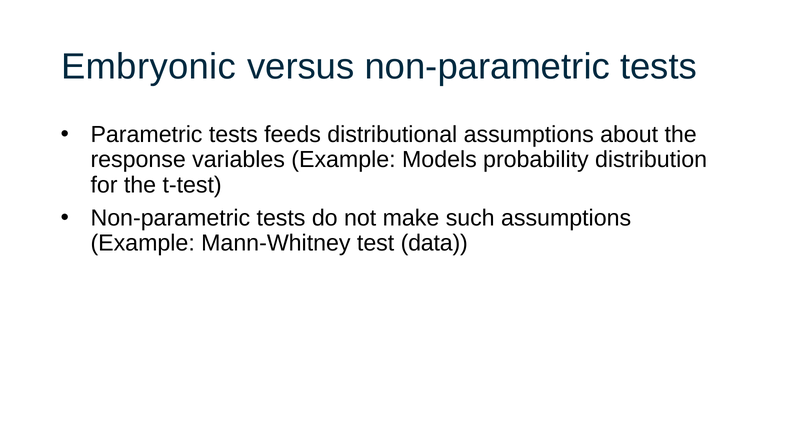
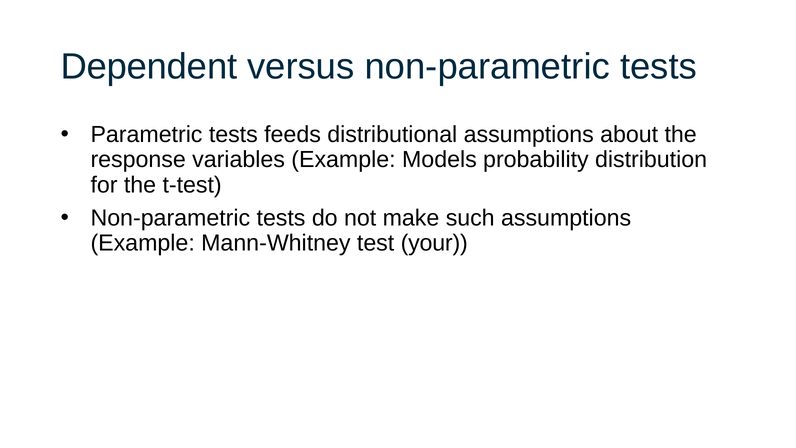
Embryonic: Embryonic -> Dependent (149, 67)
data: data -> your (434, 243)
